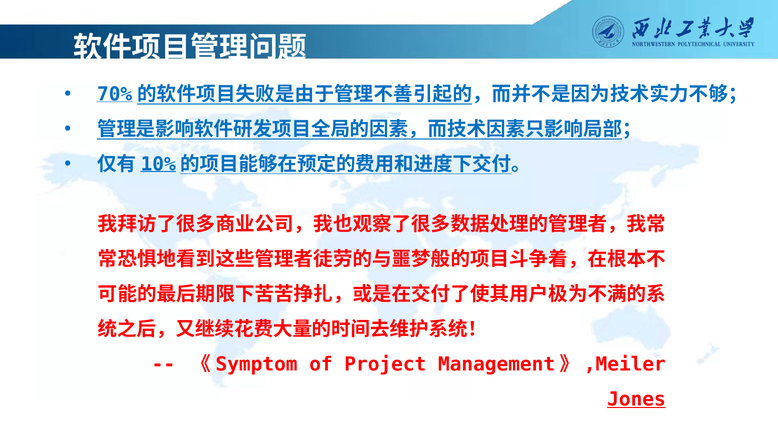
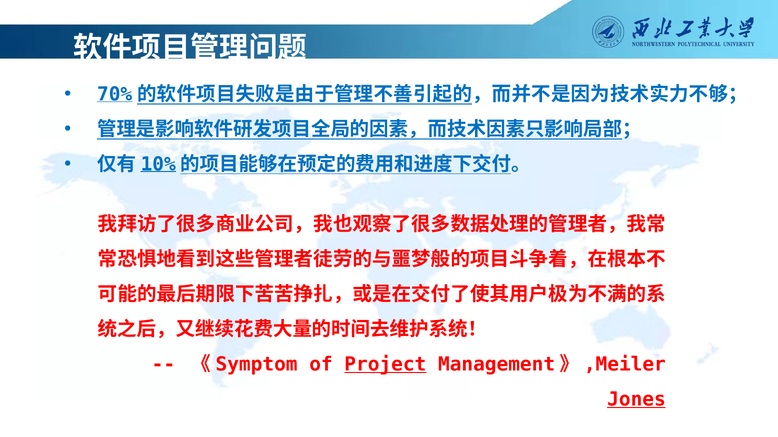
Project underline: none -> present (385, 365)
